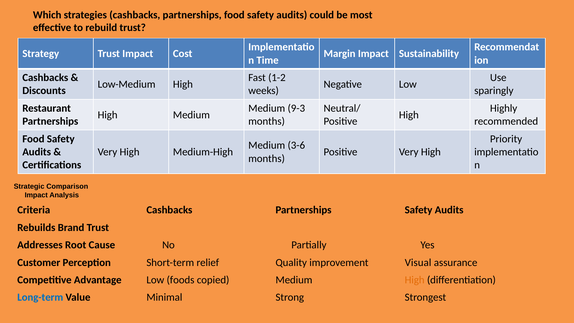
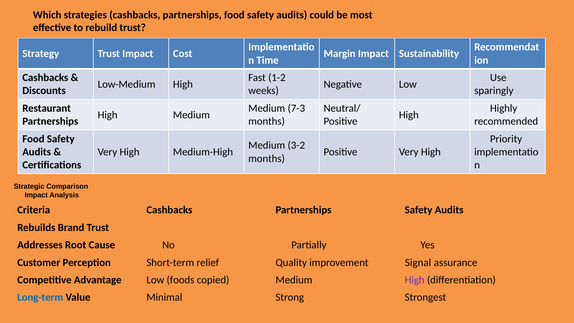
9-3: 9-3 -> 7-3 (296, 108)
3-6: 3-6 -> 3-2 (296, 145)
Visual: Visual -> Signal (418, 262)
High colour: orange -> purple (415, 280)
